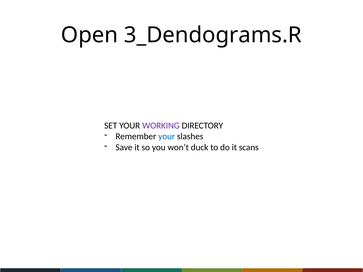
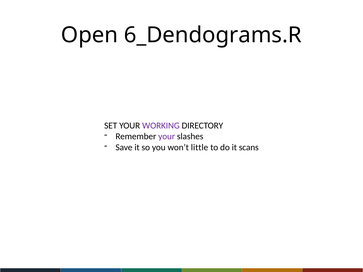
3_Dendograms.R: 3_Dendograms.R -> 6_Dendograms.R (213, 35)
your colour: blue -> purple (167, 137)
duck: duck -> little (200, 147)
